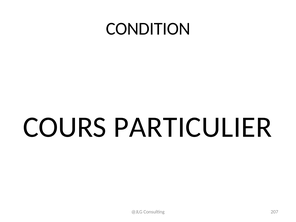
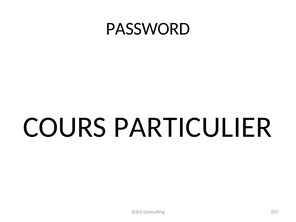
CONDITION: CONDITION -> PASSWORD (148, 29)
